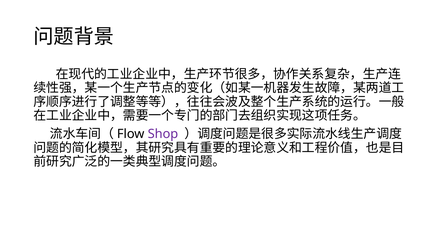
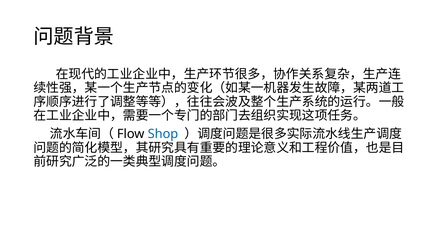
Shop colour: purple -> blue (163, 134)
